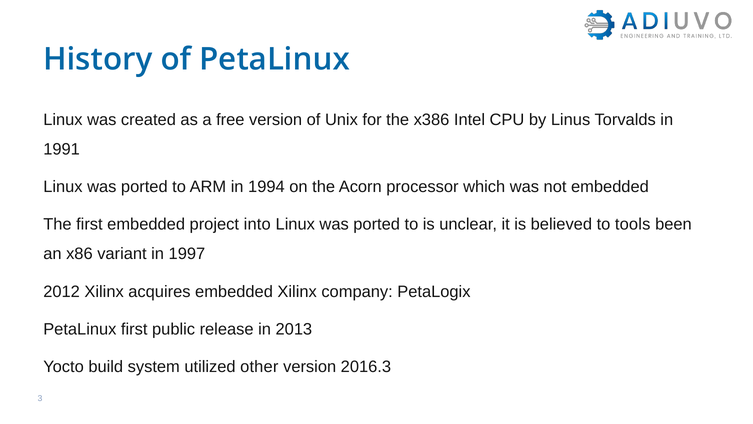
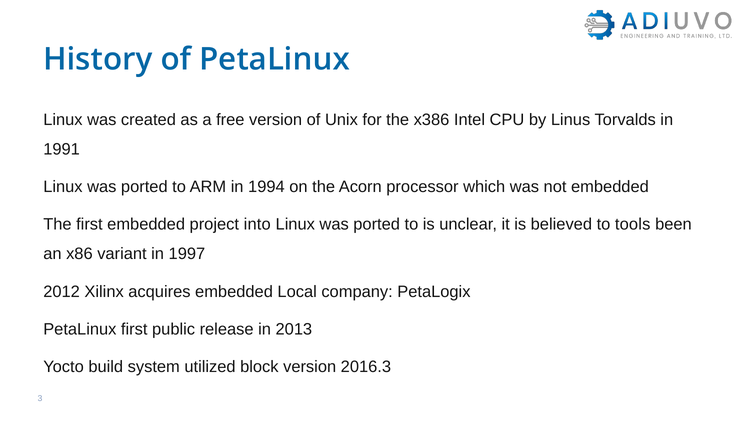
embedded Xilinx: Xilinx -> Local (297, 291)
other: other -> block (259, 366)
